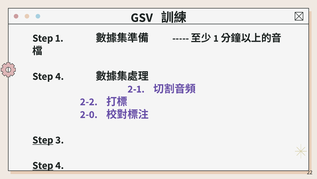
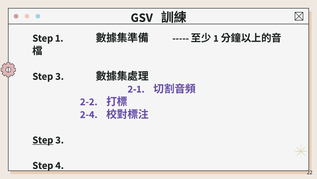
4: 4 -> 3 (60, 76)
2-0: 2-0 -> 2-4 (89, 114)
Step underline: present -> none (43, 165)
